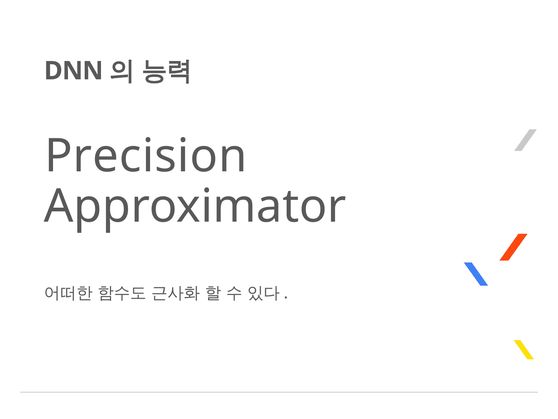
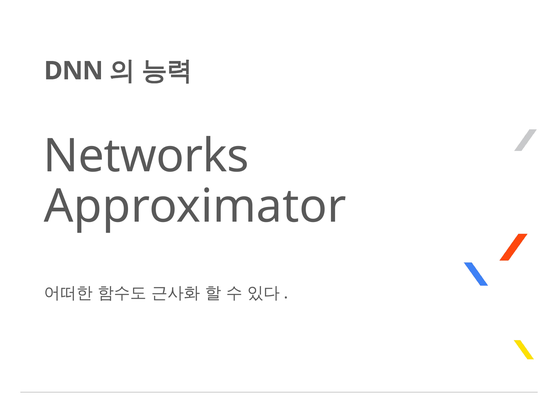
Precision: Precision -> Networks (146, 156)
